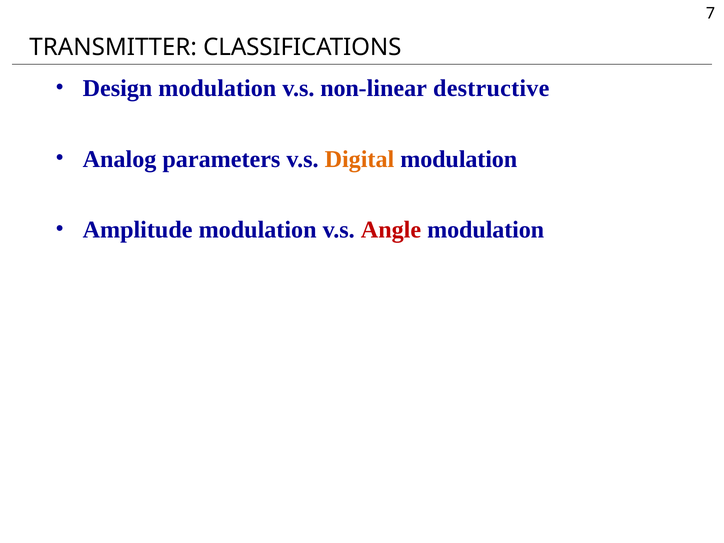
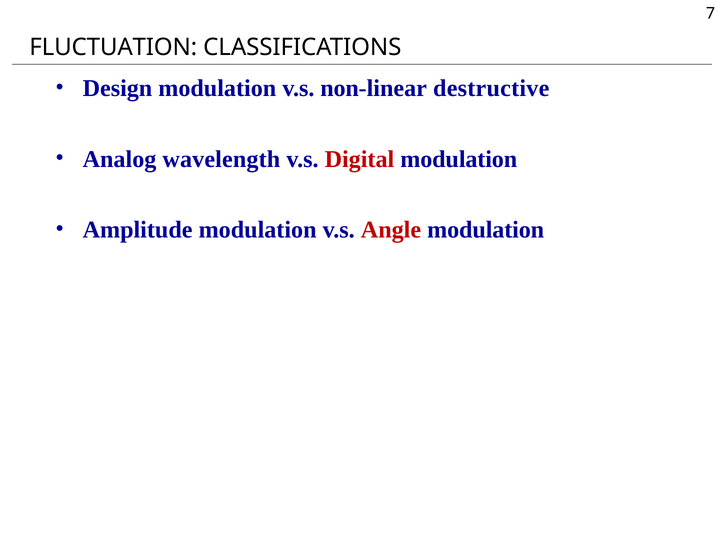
TRANSMITTER: TRANSMITTER -> FLUCTUATION (113, 47)
parameters: parameters -> wavelength (221, 159)
Digital colour: orange -> red (359, 159)
